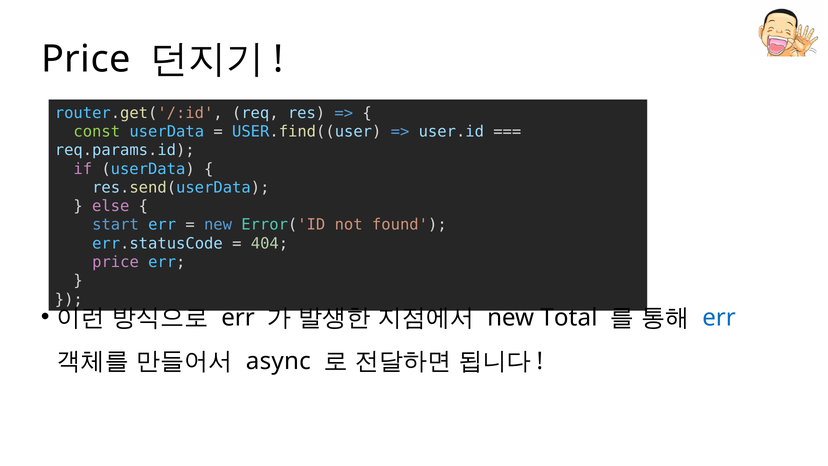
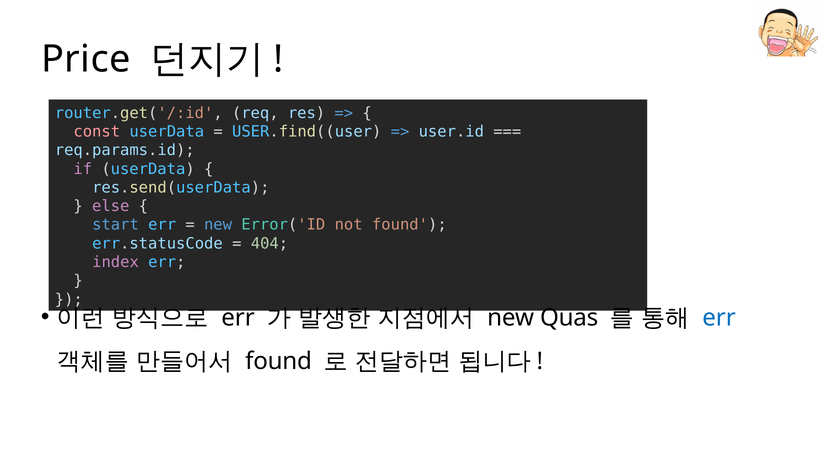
const colour: light green -> pink (97, 132)
price: price -> index (116, 262)
Total: Total -> Quas (569, 317)
async: async -> found (279, 361)
